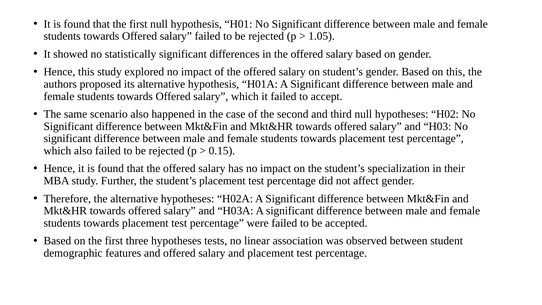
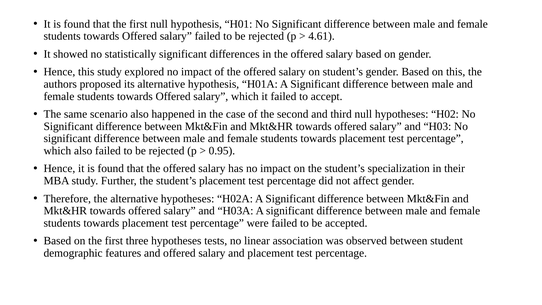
1.05: 1.05 -> 4.61 (322, 36)
0.15: 0.15 -> 0.95 (222, 151)
